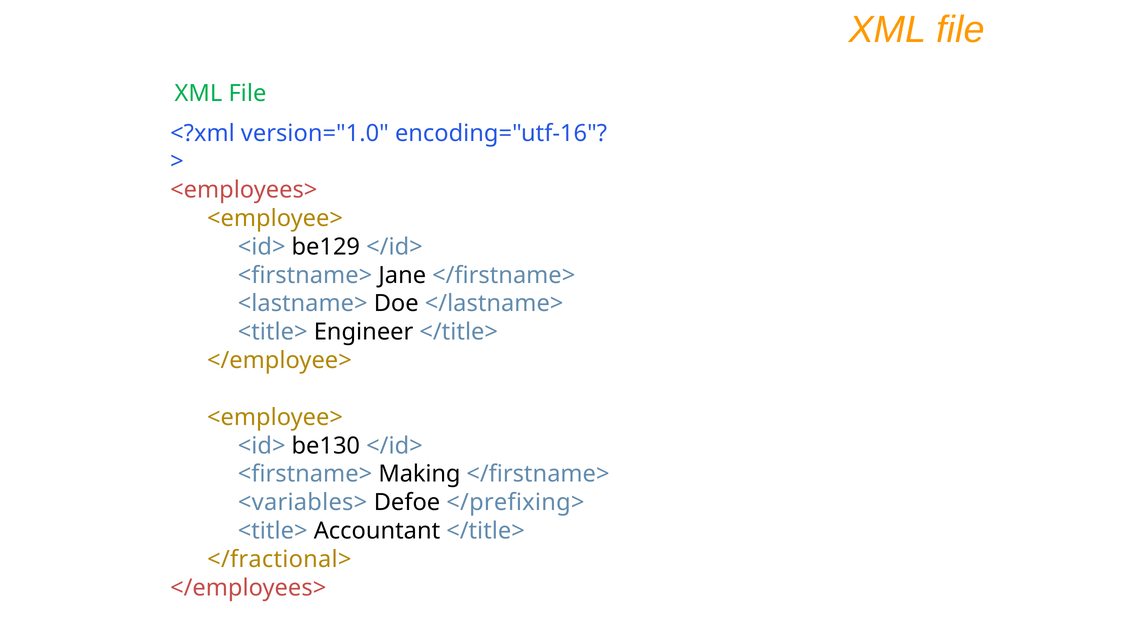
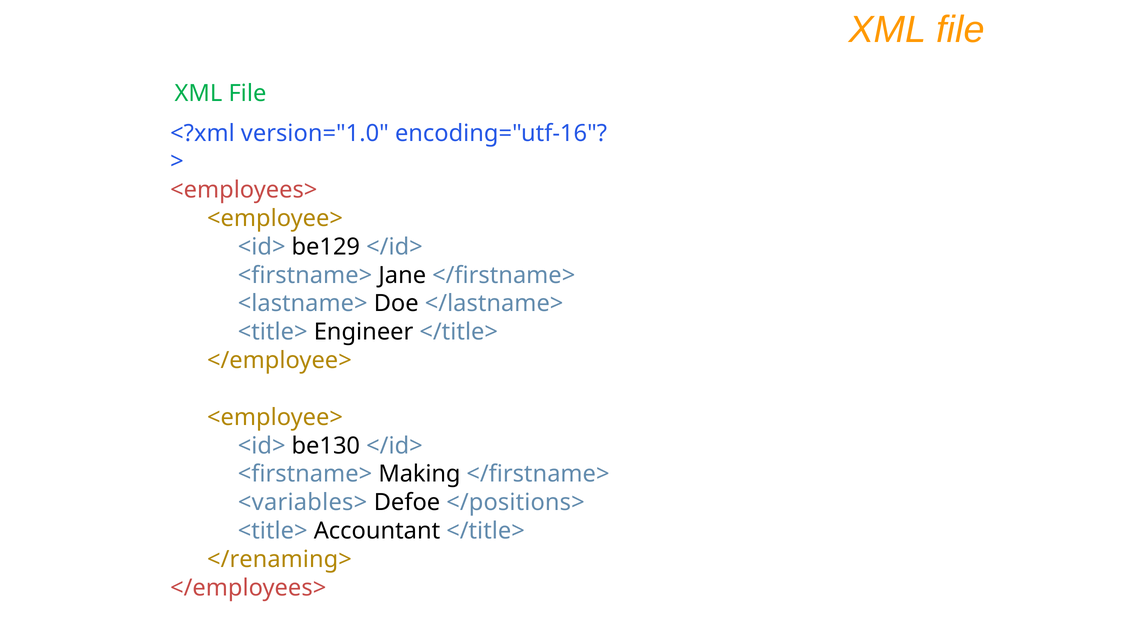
</prefixing>: </prefixing> -> </positions> (515, 502)
</fractional>: </fractional> -> </renaming> (279, 559)
